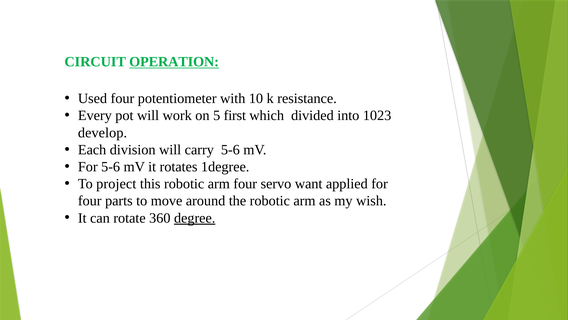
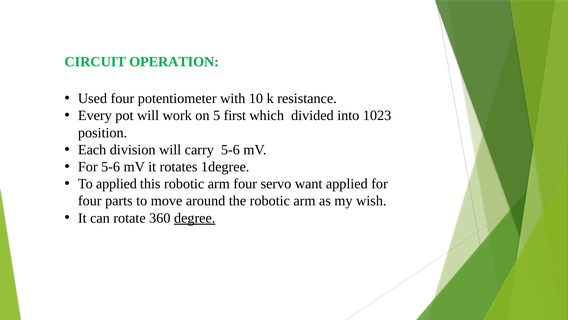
OPERATION underline: present -> none (174, 62)
develop: develop -> position (103, 132)
To project: project -> applied (116, 184)
